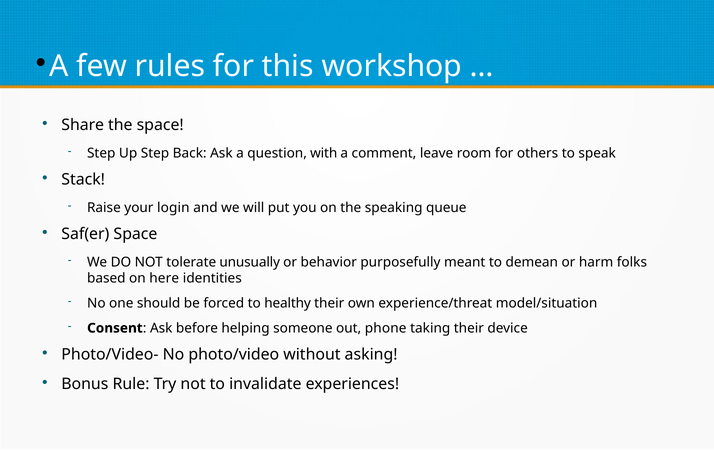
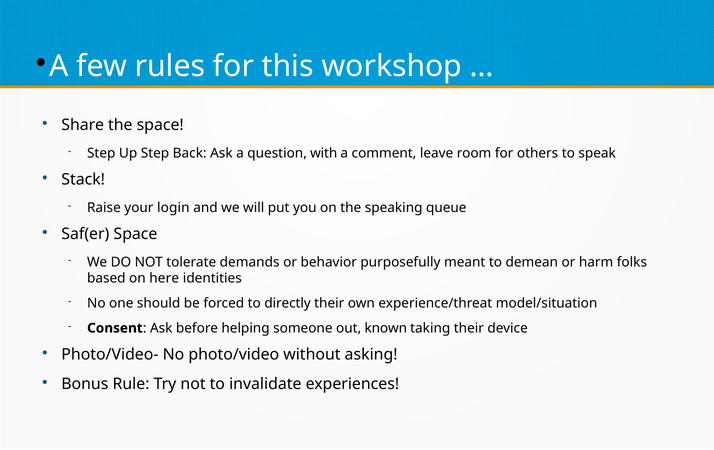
unusually: unusually -> demands (250, 262)
healthy: healthy -> directly (288, 303)
phone: phone -> known (386, 328)
